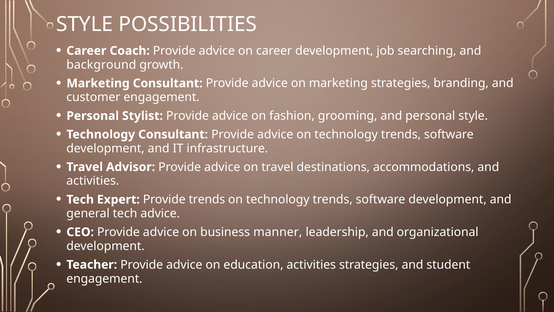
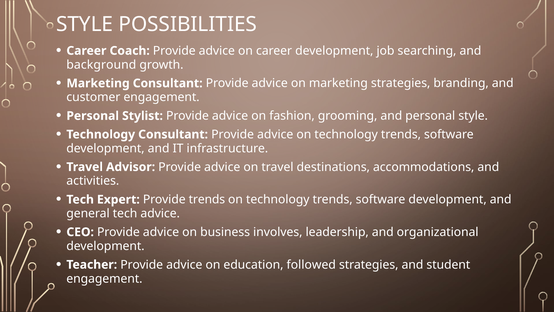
manner: manner -> involves (278, 232)
education activities: activities -> followed (311, 264)
